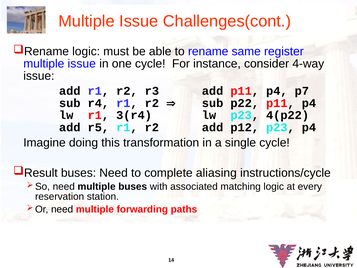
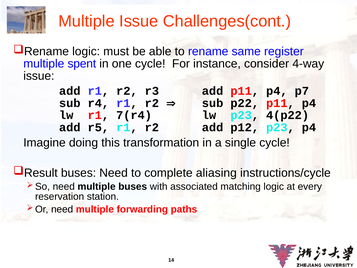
issue: issue -> spent (82, 64)
3(r4: 3(r4 -> 7(r4 (134, 115)
